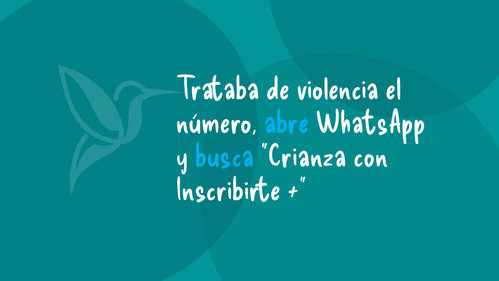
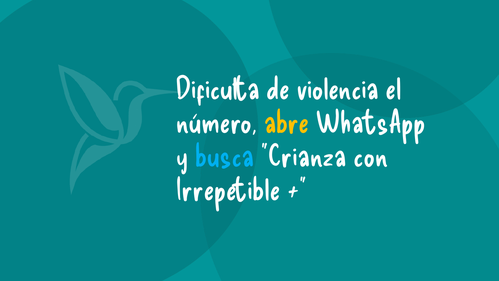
Trataba: Trataba -> Dificulta (218, 89)
abre colour: light blue -> yellow (287, 123)
Inscribirte: Inscribirte -> Irrepetible (228, 190)
